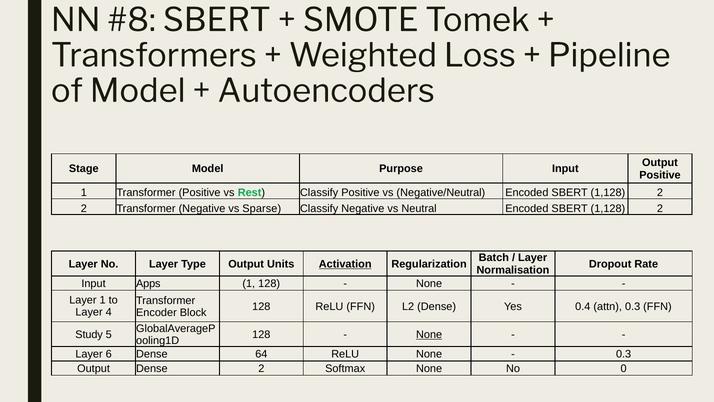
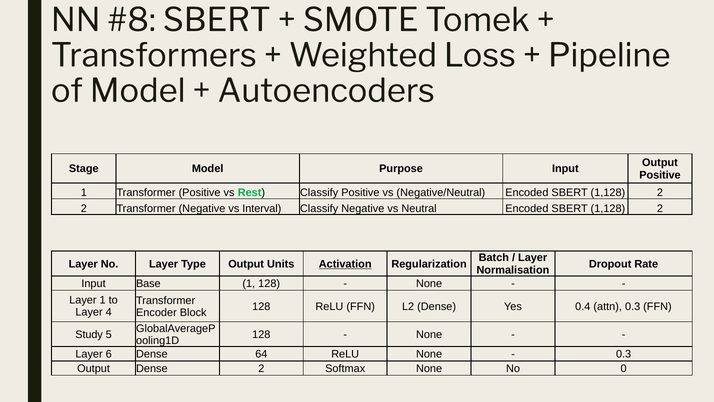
Sparse: Sparse -> Interval (262, 208)
Apps: Apps -> Base (148, 283)
None underline: present -> none (429, 334)
